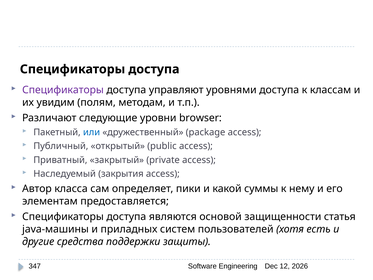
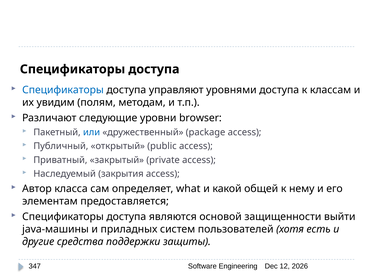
Спецификаторы colour: purple -> blue (63, 90)
пики: пики -> what (188, 189)
суммы: суммы -> общей (261, 189)
статья: статья -> выйти (340, 217)
